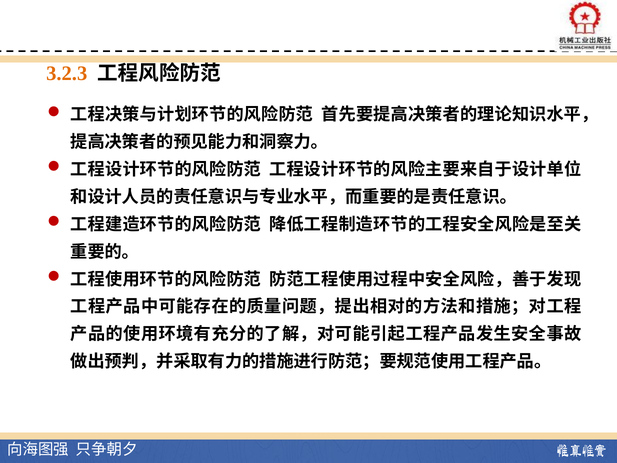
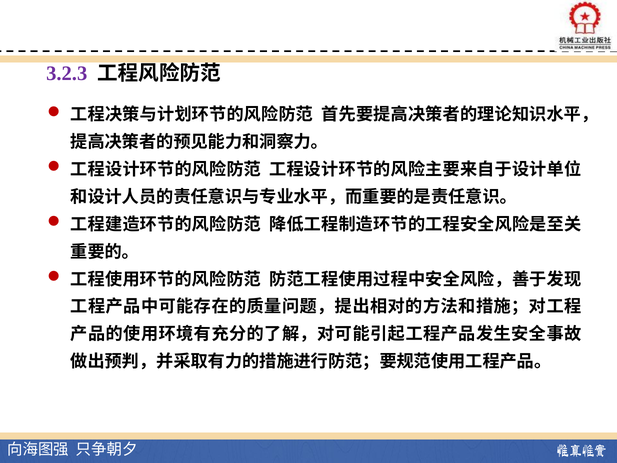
3.2.3 colour: orange -> purple (67, 73)
